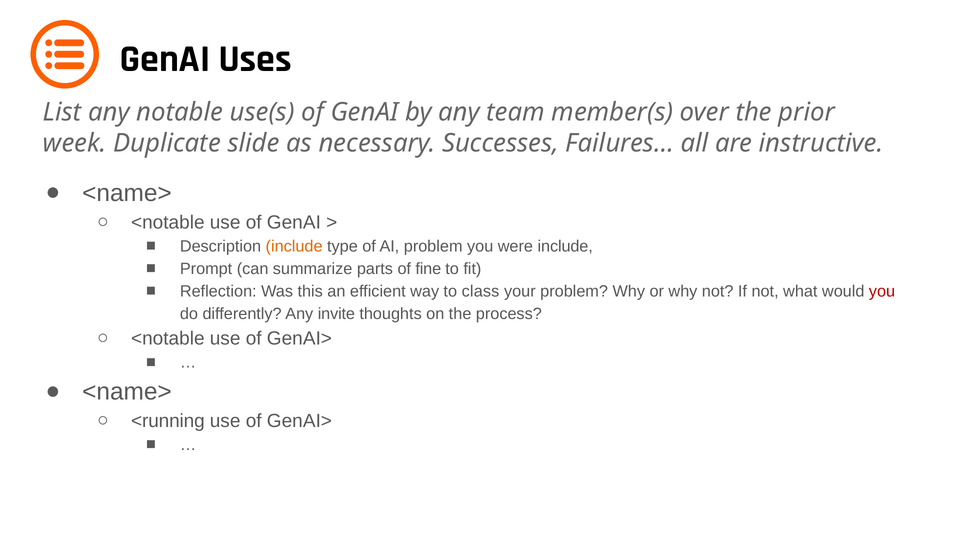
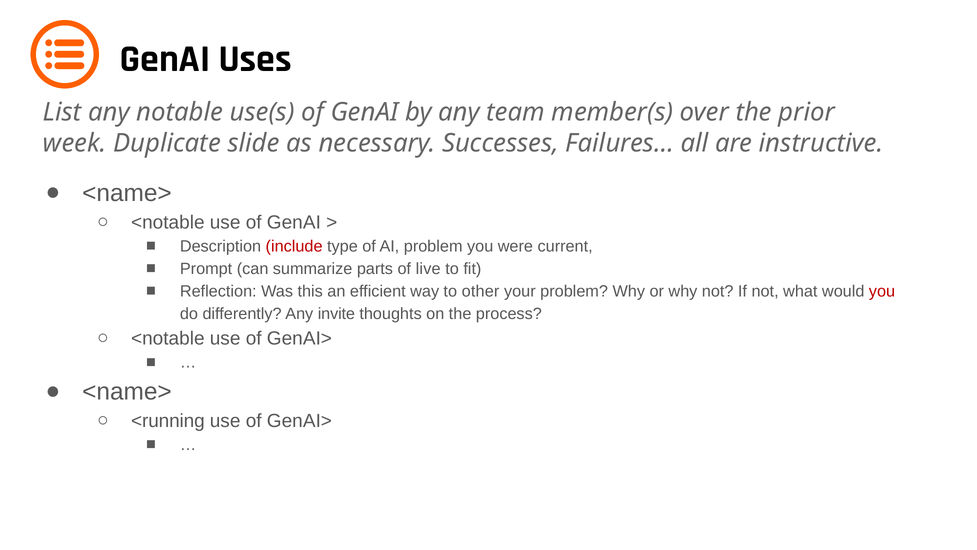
include colour: orange -> red (294, 246)
were include: include -> current (565, 246)
fine: fine -> live (428, 269)
class: class -> other (481, 291)
